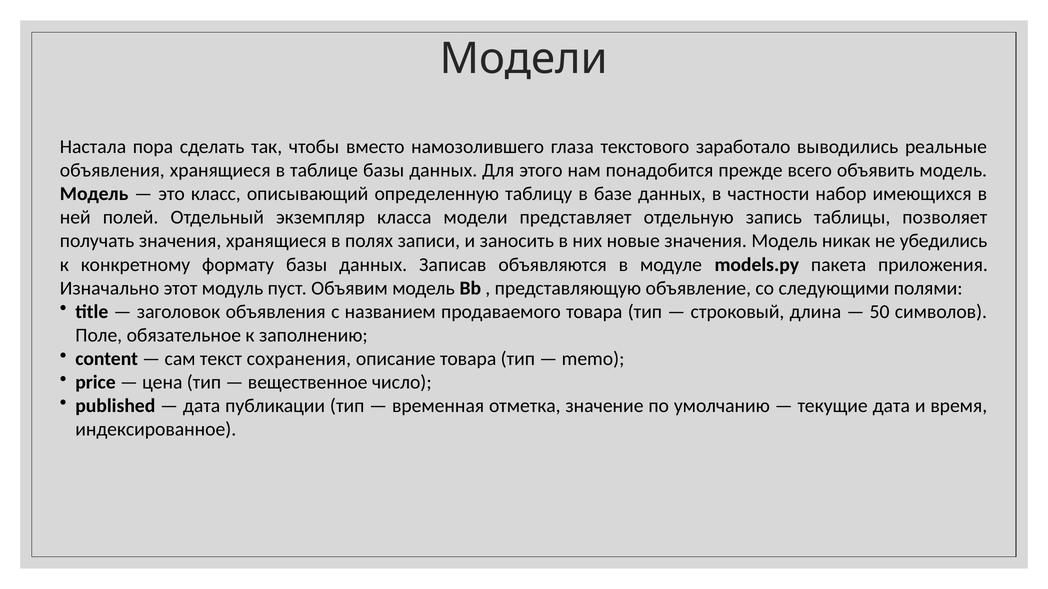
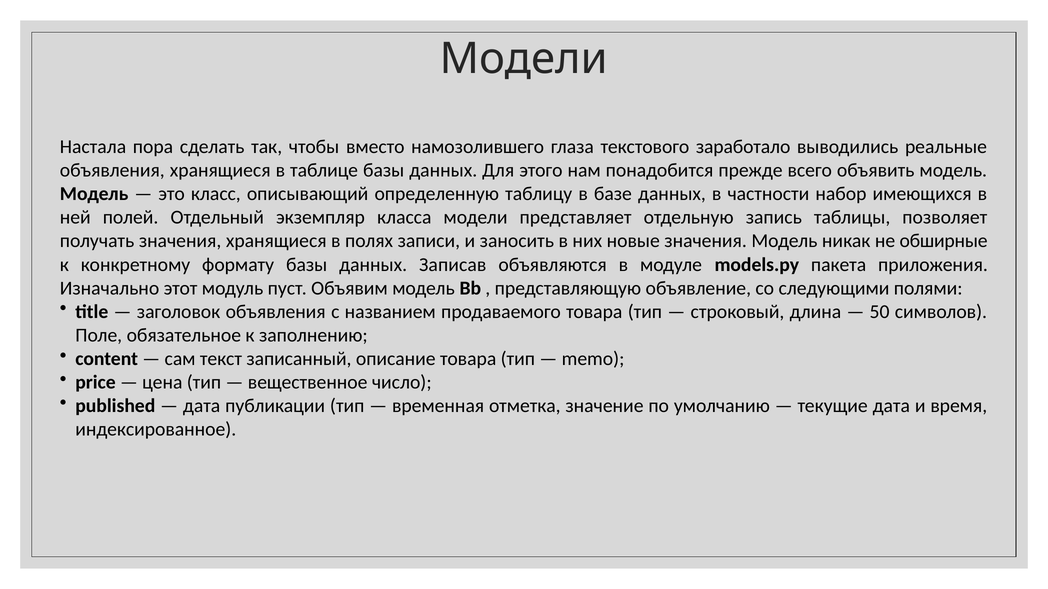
убедились: убедились -> обширные (944, 241)
сохранения: сохранения -> записанный (299, 359)
